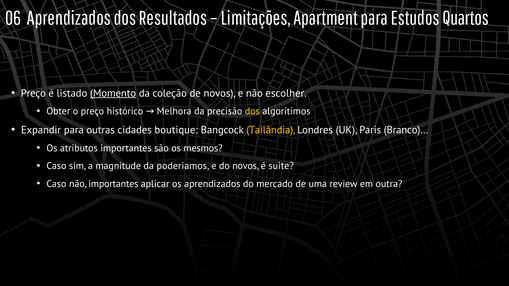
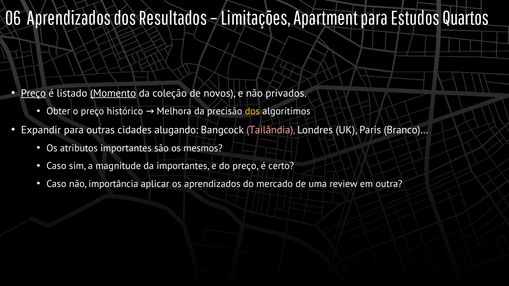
Preço underline: none -> present (33, 93)
escolher: escolher -> privados (286, 93)
boutique: boutique -> alugando (176, 130)
Tailândia colour: yellow -> pink (271, 130)
da poderiamos: poderiamos -> importantes (183, 166)
do novos: novos -> preço (246, 166)
suite: suite -> certo (281, 166)
não importantes: importantes -> importância (113, 184)
